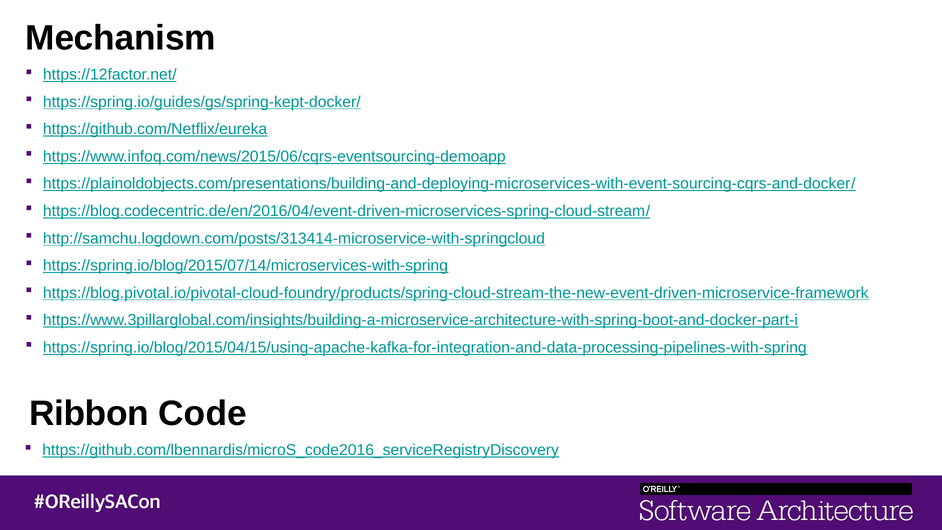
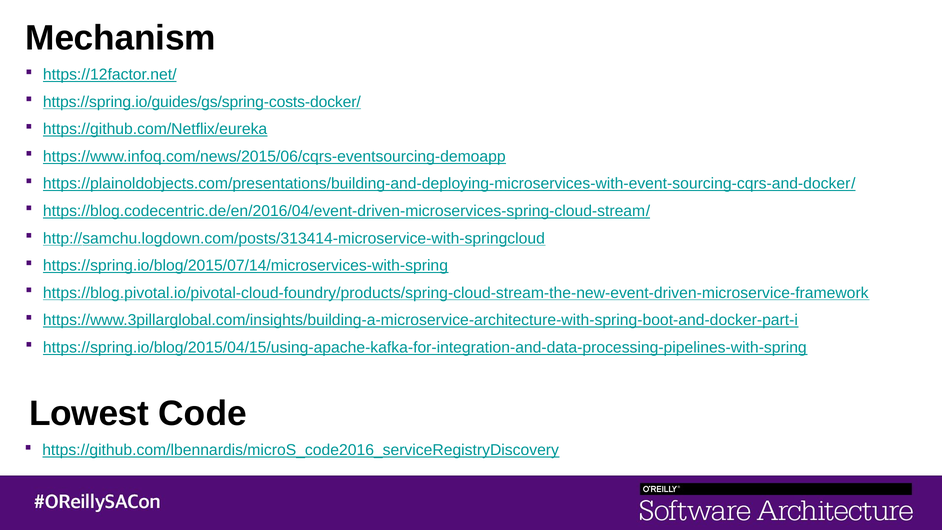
https://spring.io/guides/gs/spring-kept-docker/: https://spring.io/guides/gs/spring-kept-docker/ -> https://spring.io/guides/gs/spring-costs-docker/ (202, 102)
Ribbon: Ribbon -> Lowest (89, 414)
